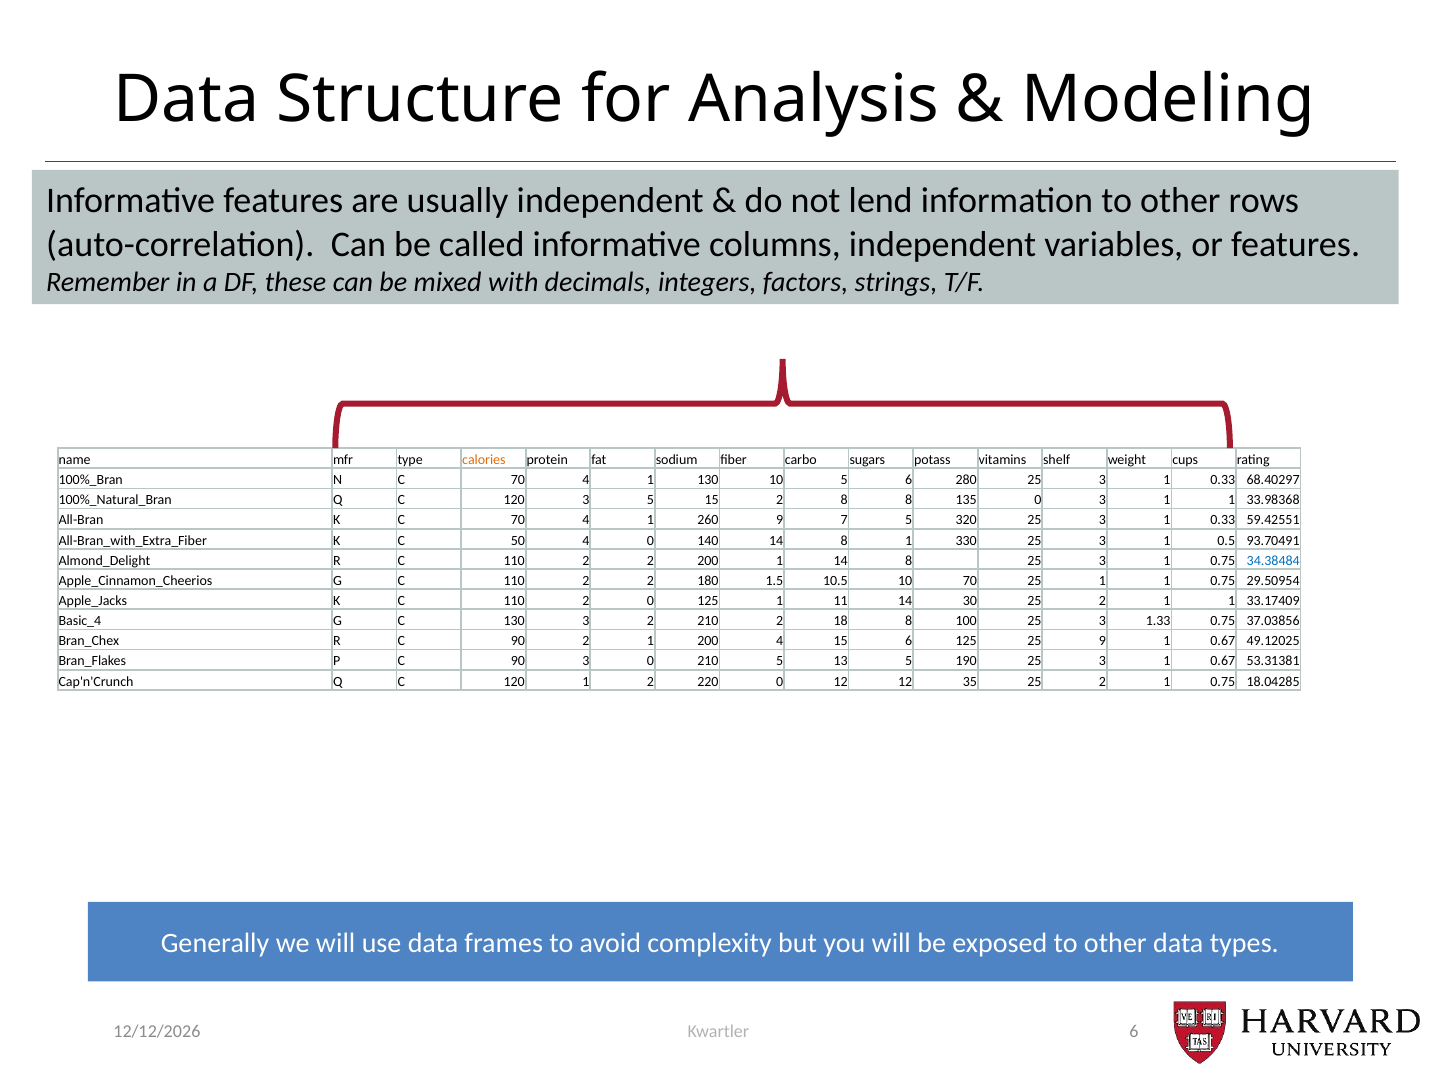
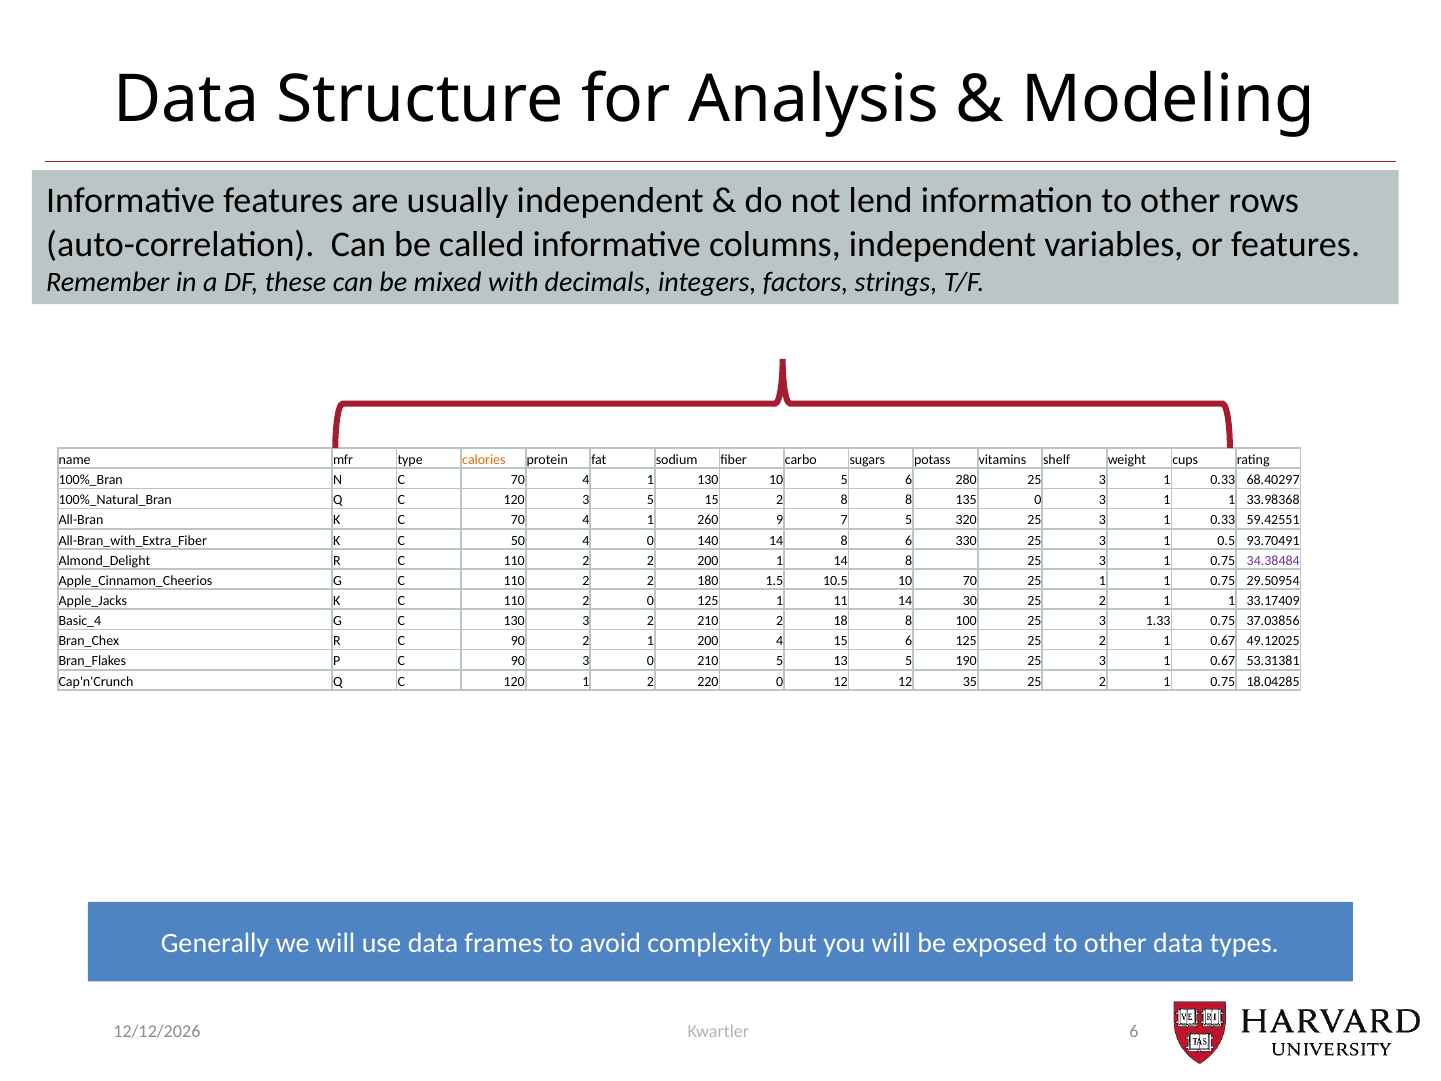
8 1: 1 -> 6 (909, 540)
34.38484 colour: blue -> purple (1273, 560)
125 25 9: 9 -> 2 (1102, 641)
